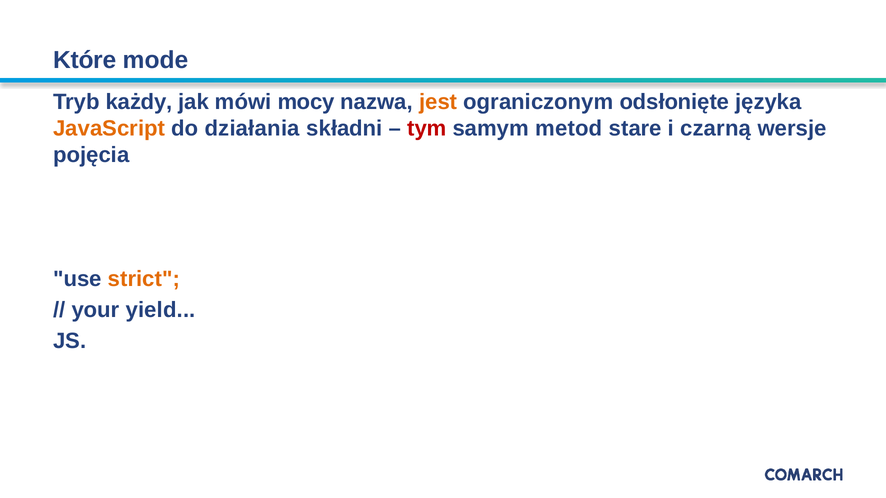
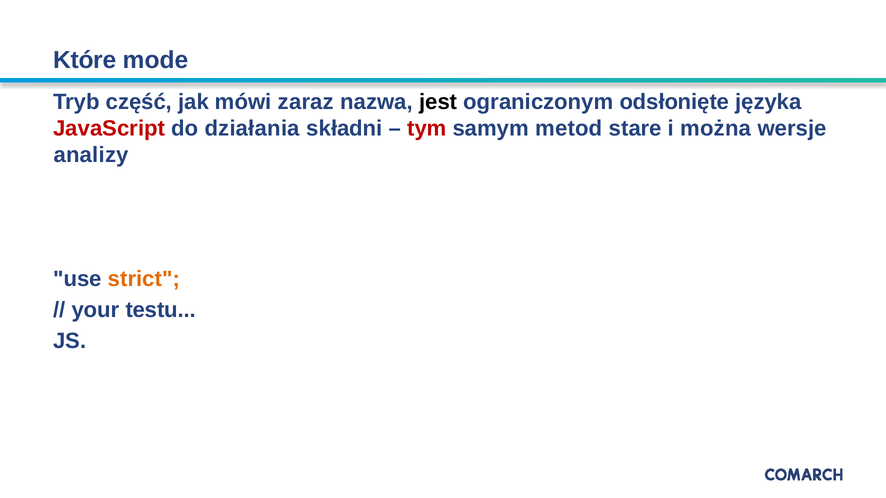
każdy: każdy -> część (139, 102)
mocy: mocy -> zaraz (306, 102)
jest colour: orange -> black (438, 102)
JavaScript colour: orange -> red (109, 129)
czarną: czarną -> można (716, 129)
pojęcia: pojęcia -> analizy (91, 155)
yield: yield -> testu (161, 310)
